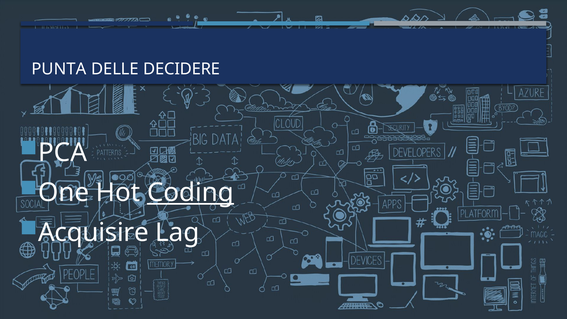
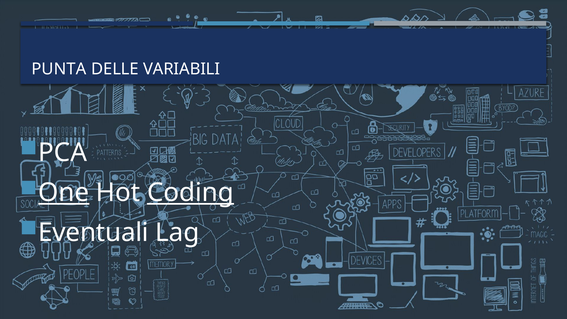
DECIDERE: DECIDERE -> VARIABILI (182, 69)
One underline: none -> present (64, 193)
Acquisire: Acquisire -> Eventuali (93, 232)
